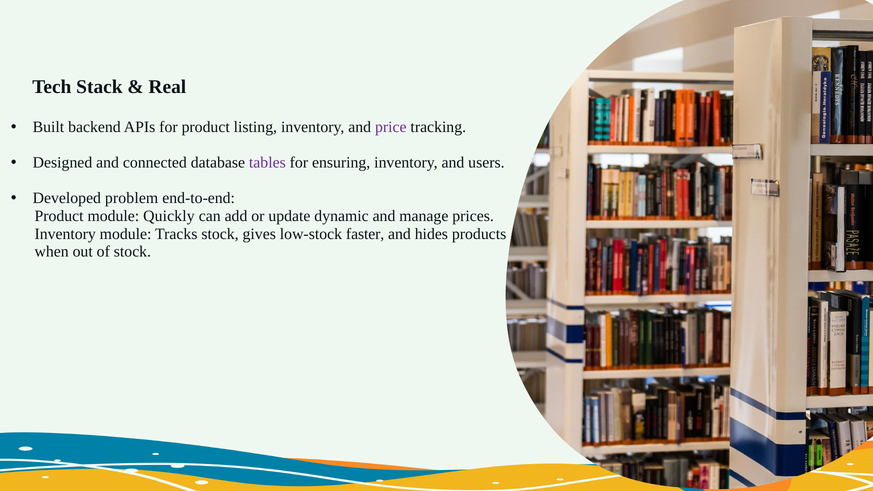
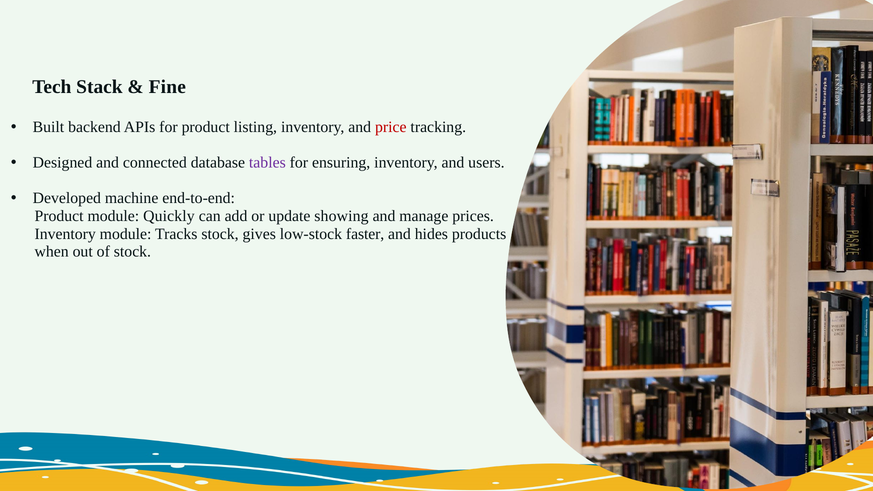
Real: Real -> Fine (167, 87)
price colour: purple -> red (391, 127)
problem: problem -> machine (132, 198)
dynamic: dynamic -> showing (341, 216)
